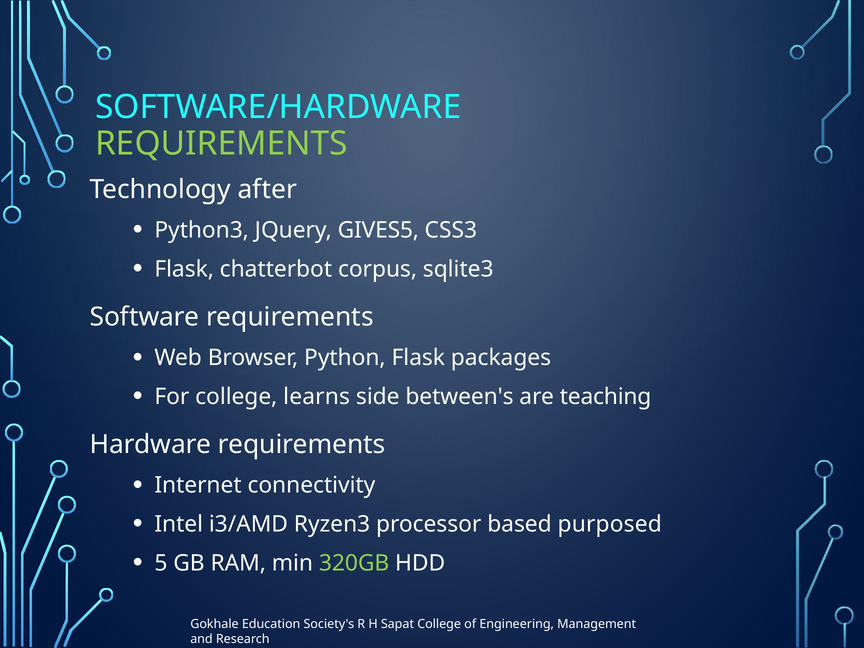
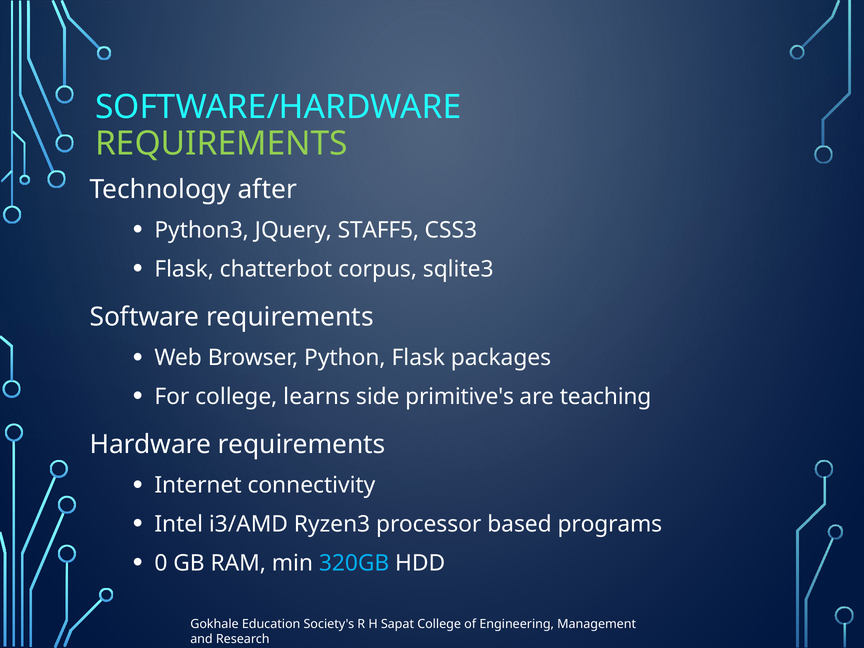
GIVES5: GIVES5 -> STAFF5 (378, 230)
between's: between's -> primitive's (460, 397)
purposed: purposed -> programs (610, 524)
5: 5 -> 0 (161, 563)
320GB colour: light green -> light blue (354, 563)
